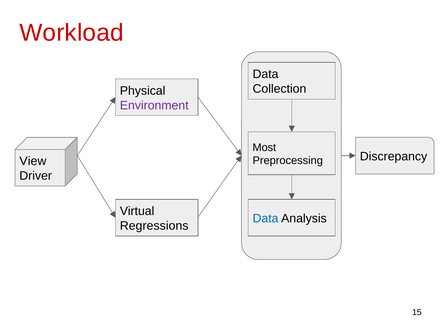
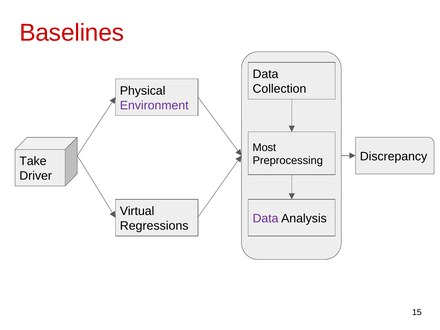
Workload: Workload -> Baselines (72, 33)
View: View -> Take (33, 161)
Data colour: blue -> purple (266, 219)
